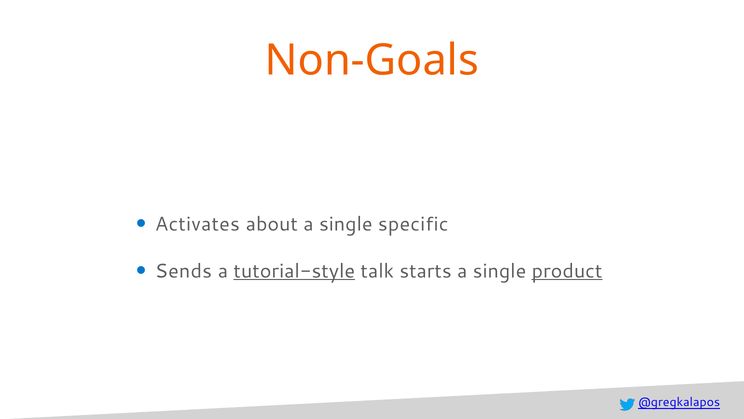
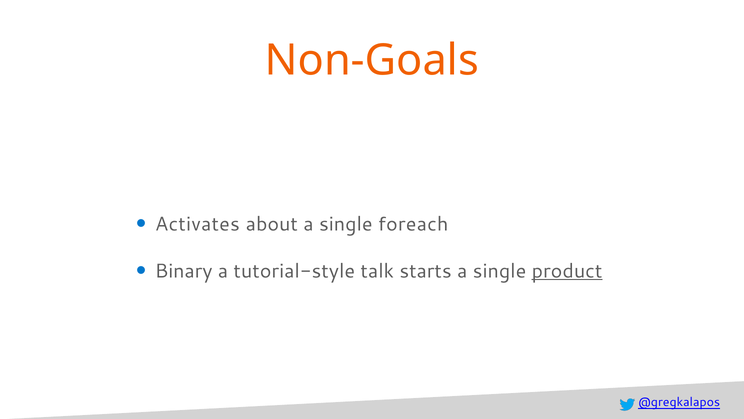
specific: specific -> foreach (413, 224)
Sends: Sends -> Binary (184, 271)
tutorial-style underline: present -> none (294, 271)
